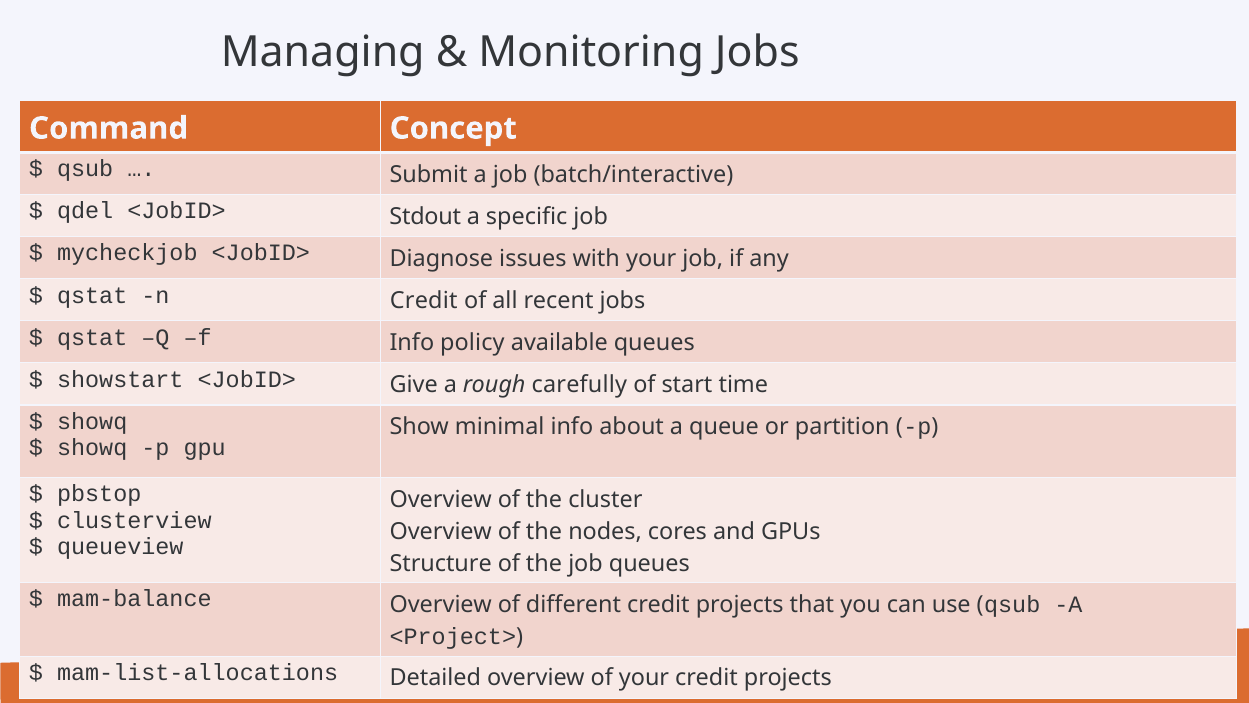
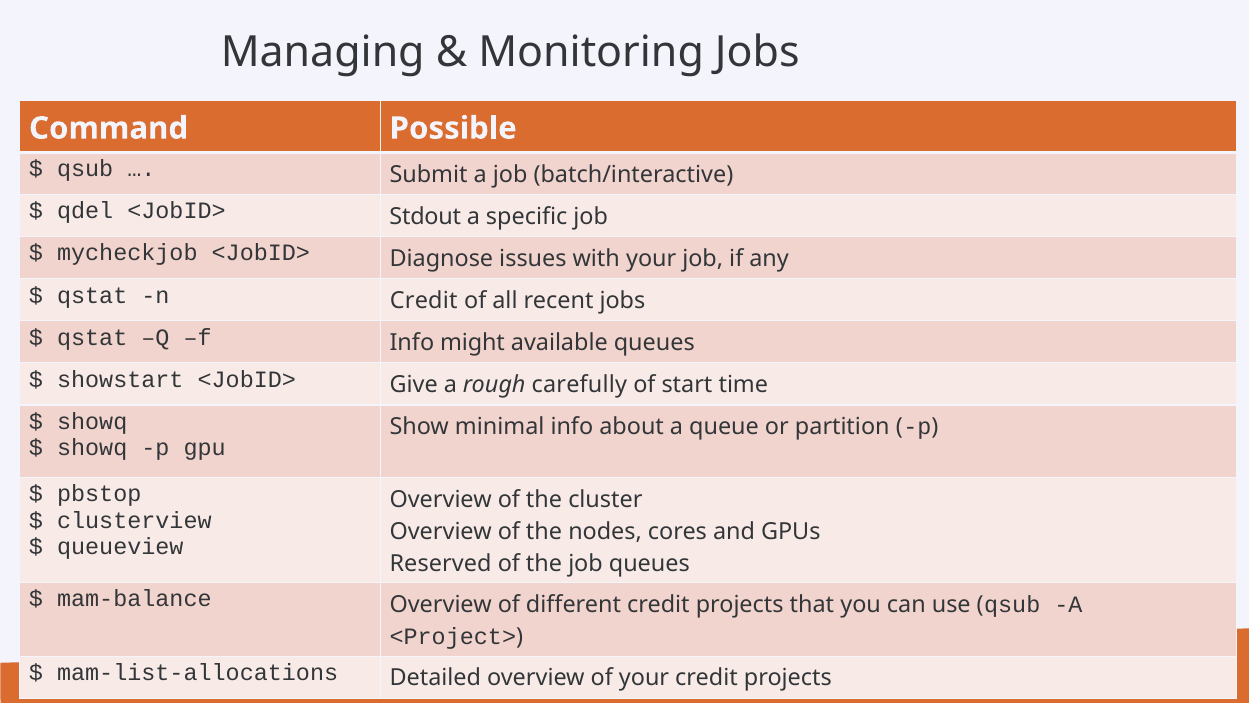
Concept: Concept -> Possible (453, 128)
policy: policy -> might (473, 343)
Structure: Structure -> Reserved (441, 563)
